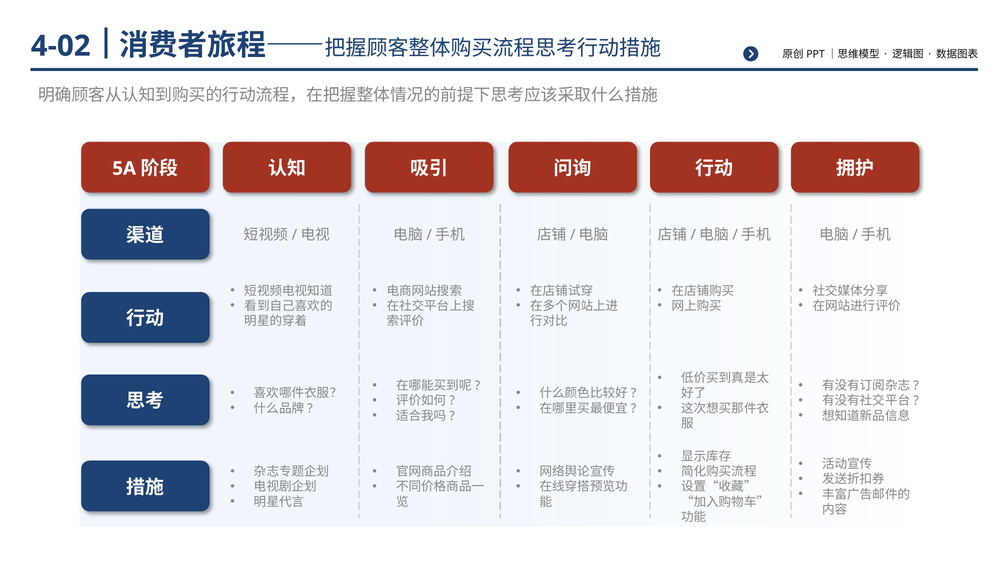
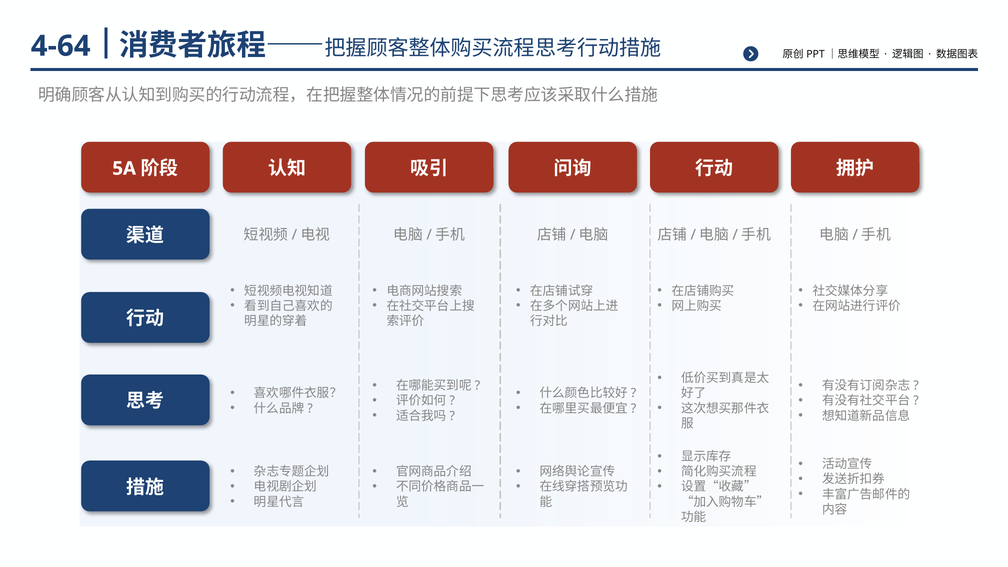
4-02: 4-02 -> 4-64 (61, 46)
